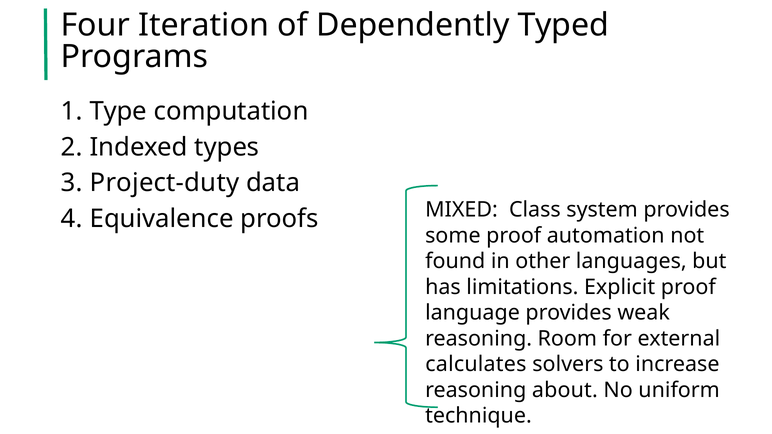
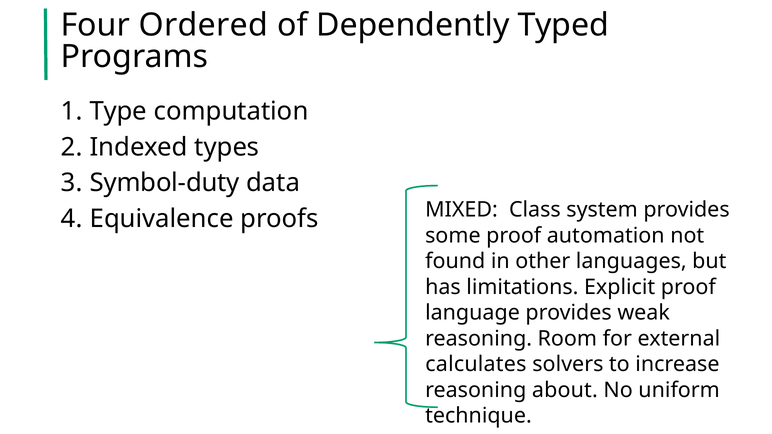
Iteration: Iteration -> Ordered (203, 25)
Project-duty: Project-duty -> Symbol-duty (165, 183)
